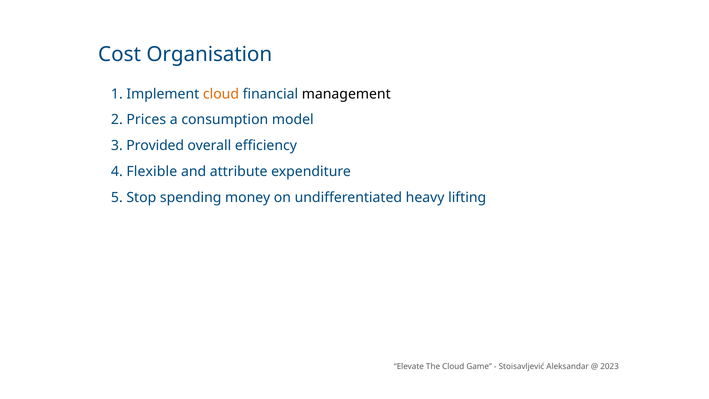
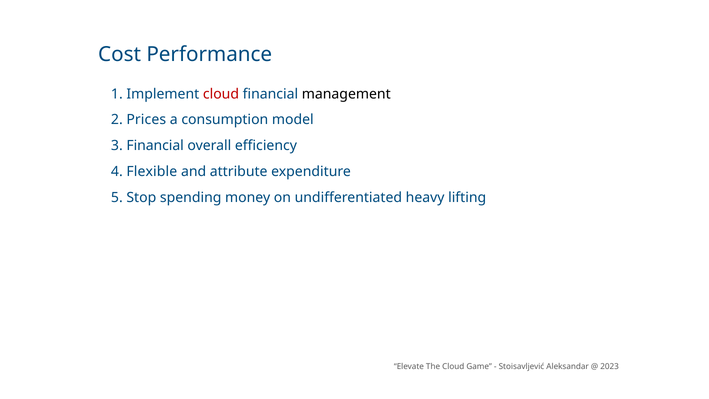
Organisation: Organisation -> Performance (209, 54)
cloud colour: orange -> red (221, 94)
3 Provided: Provided -> Financial (155, 146)
